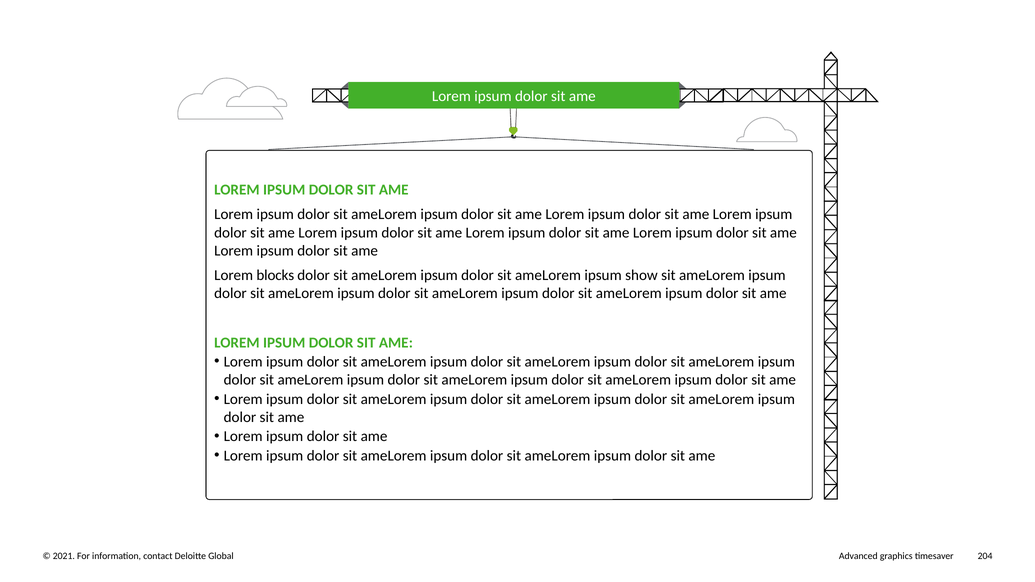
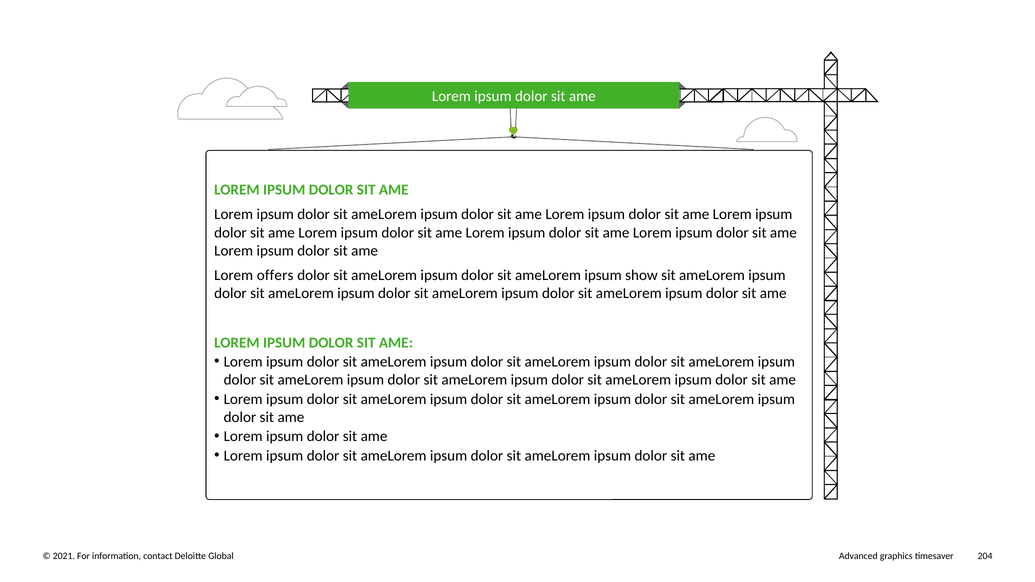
blocks: blocks -> offers (275, 275)
